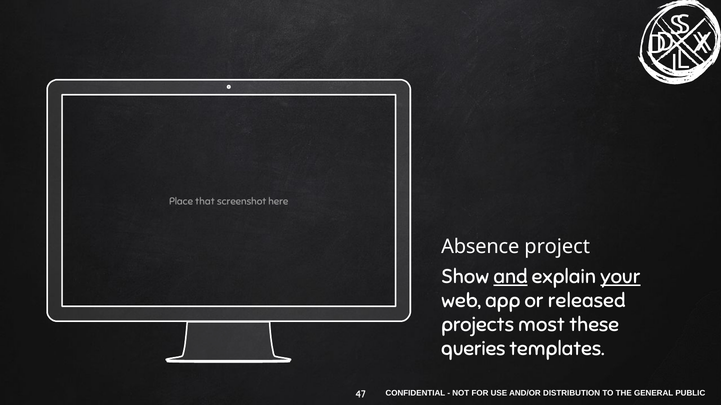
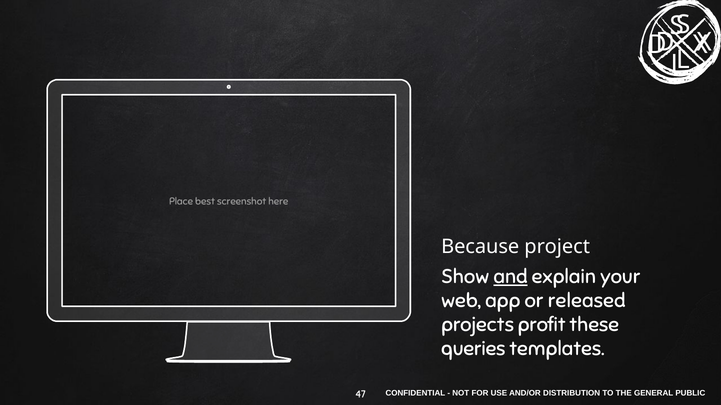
that: that -> best (205, 202)
Absence: Absence -> Because (480, 247)
your underline: present -> none (620, 277)
most: most -> profit (542, 325)
